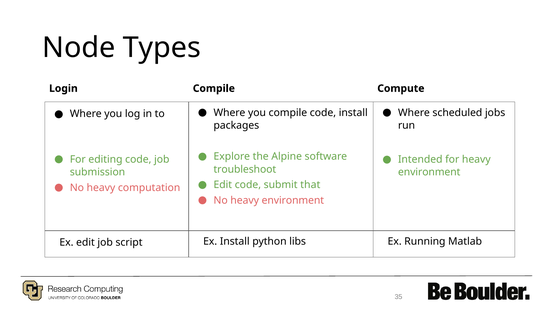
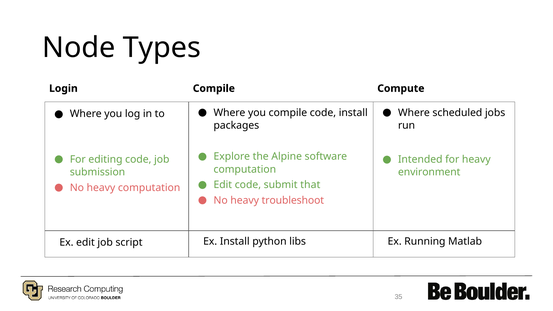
troubleshoot: troubleshoot -> computation (245, 169)
No heavy environment: environment -> troubleshoot (293, 200)
